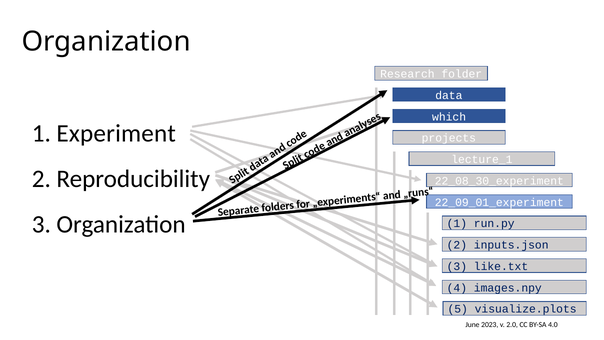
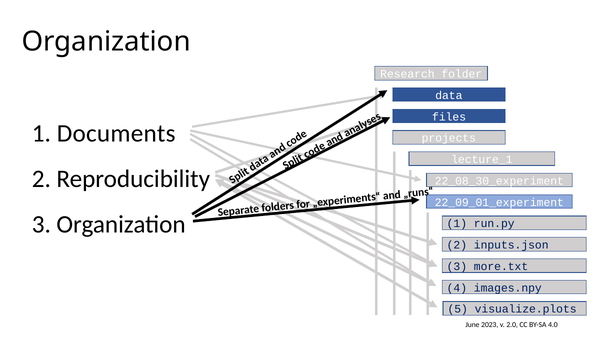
which: which -> files (449, 117)
Experiment: Experiment -> Documents (116, 134)
like.txt: like.txt -> more.txt (501, 266)
